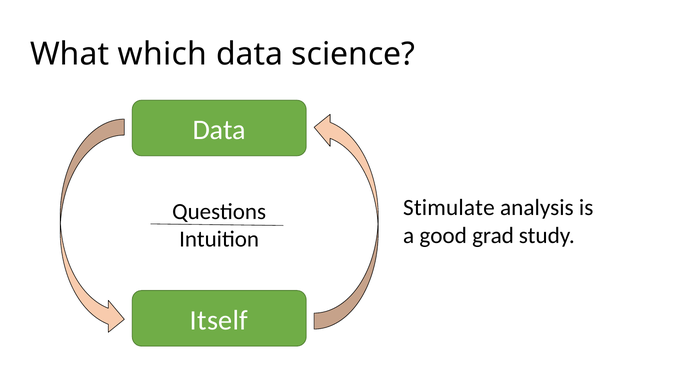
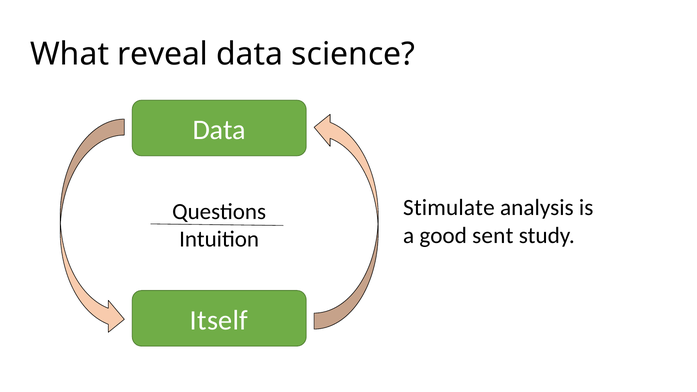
which: which -> reveal (163, 54)
grad: grad -> sent (493, 235)
